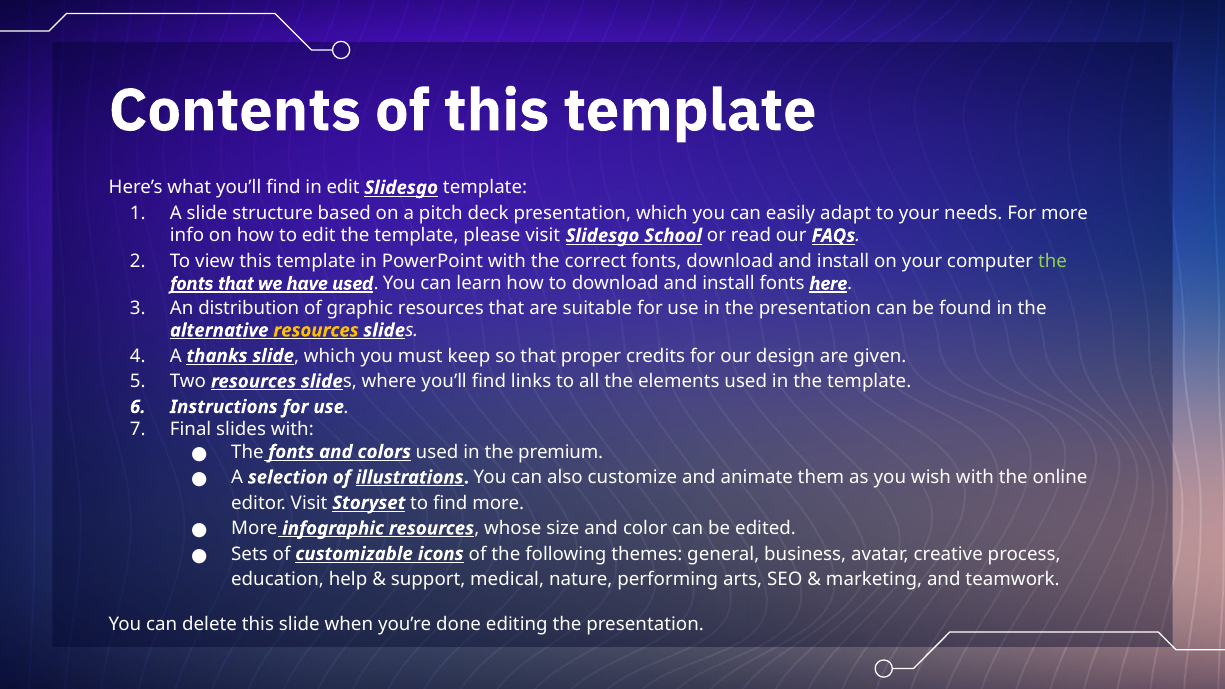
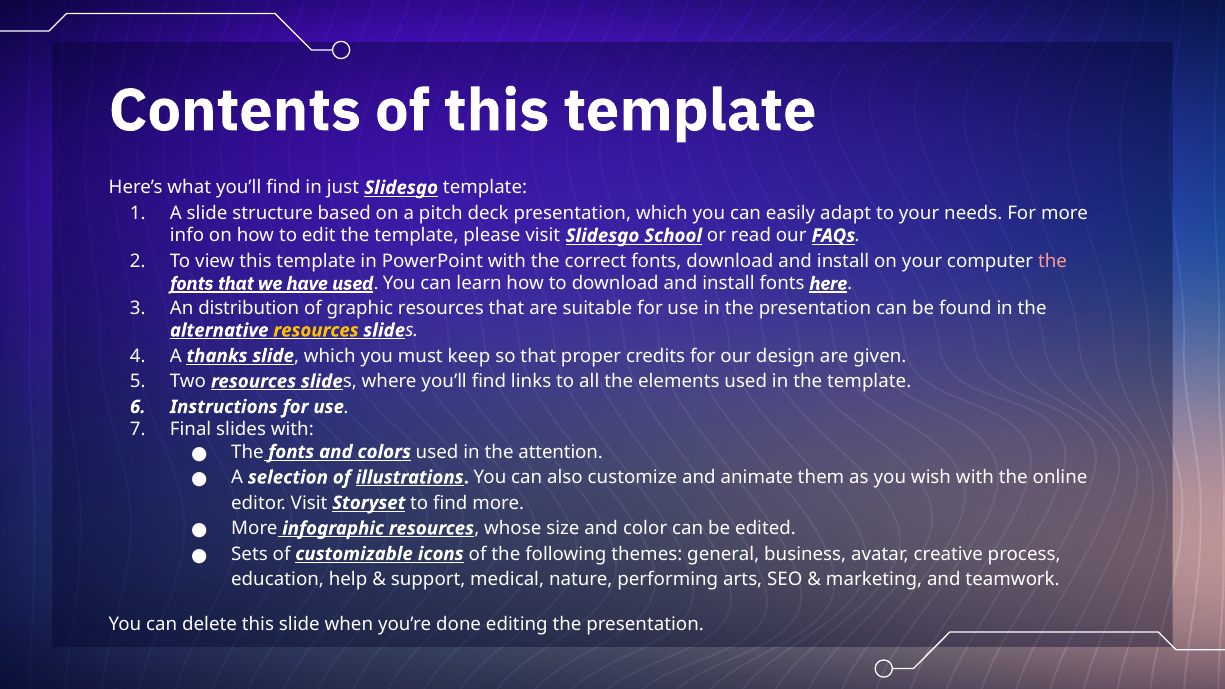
in edit: edit -> just (343, 188)
the colour: light green -> pink (1053, 261)
premium: premium -> attention (561, 452)
